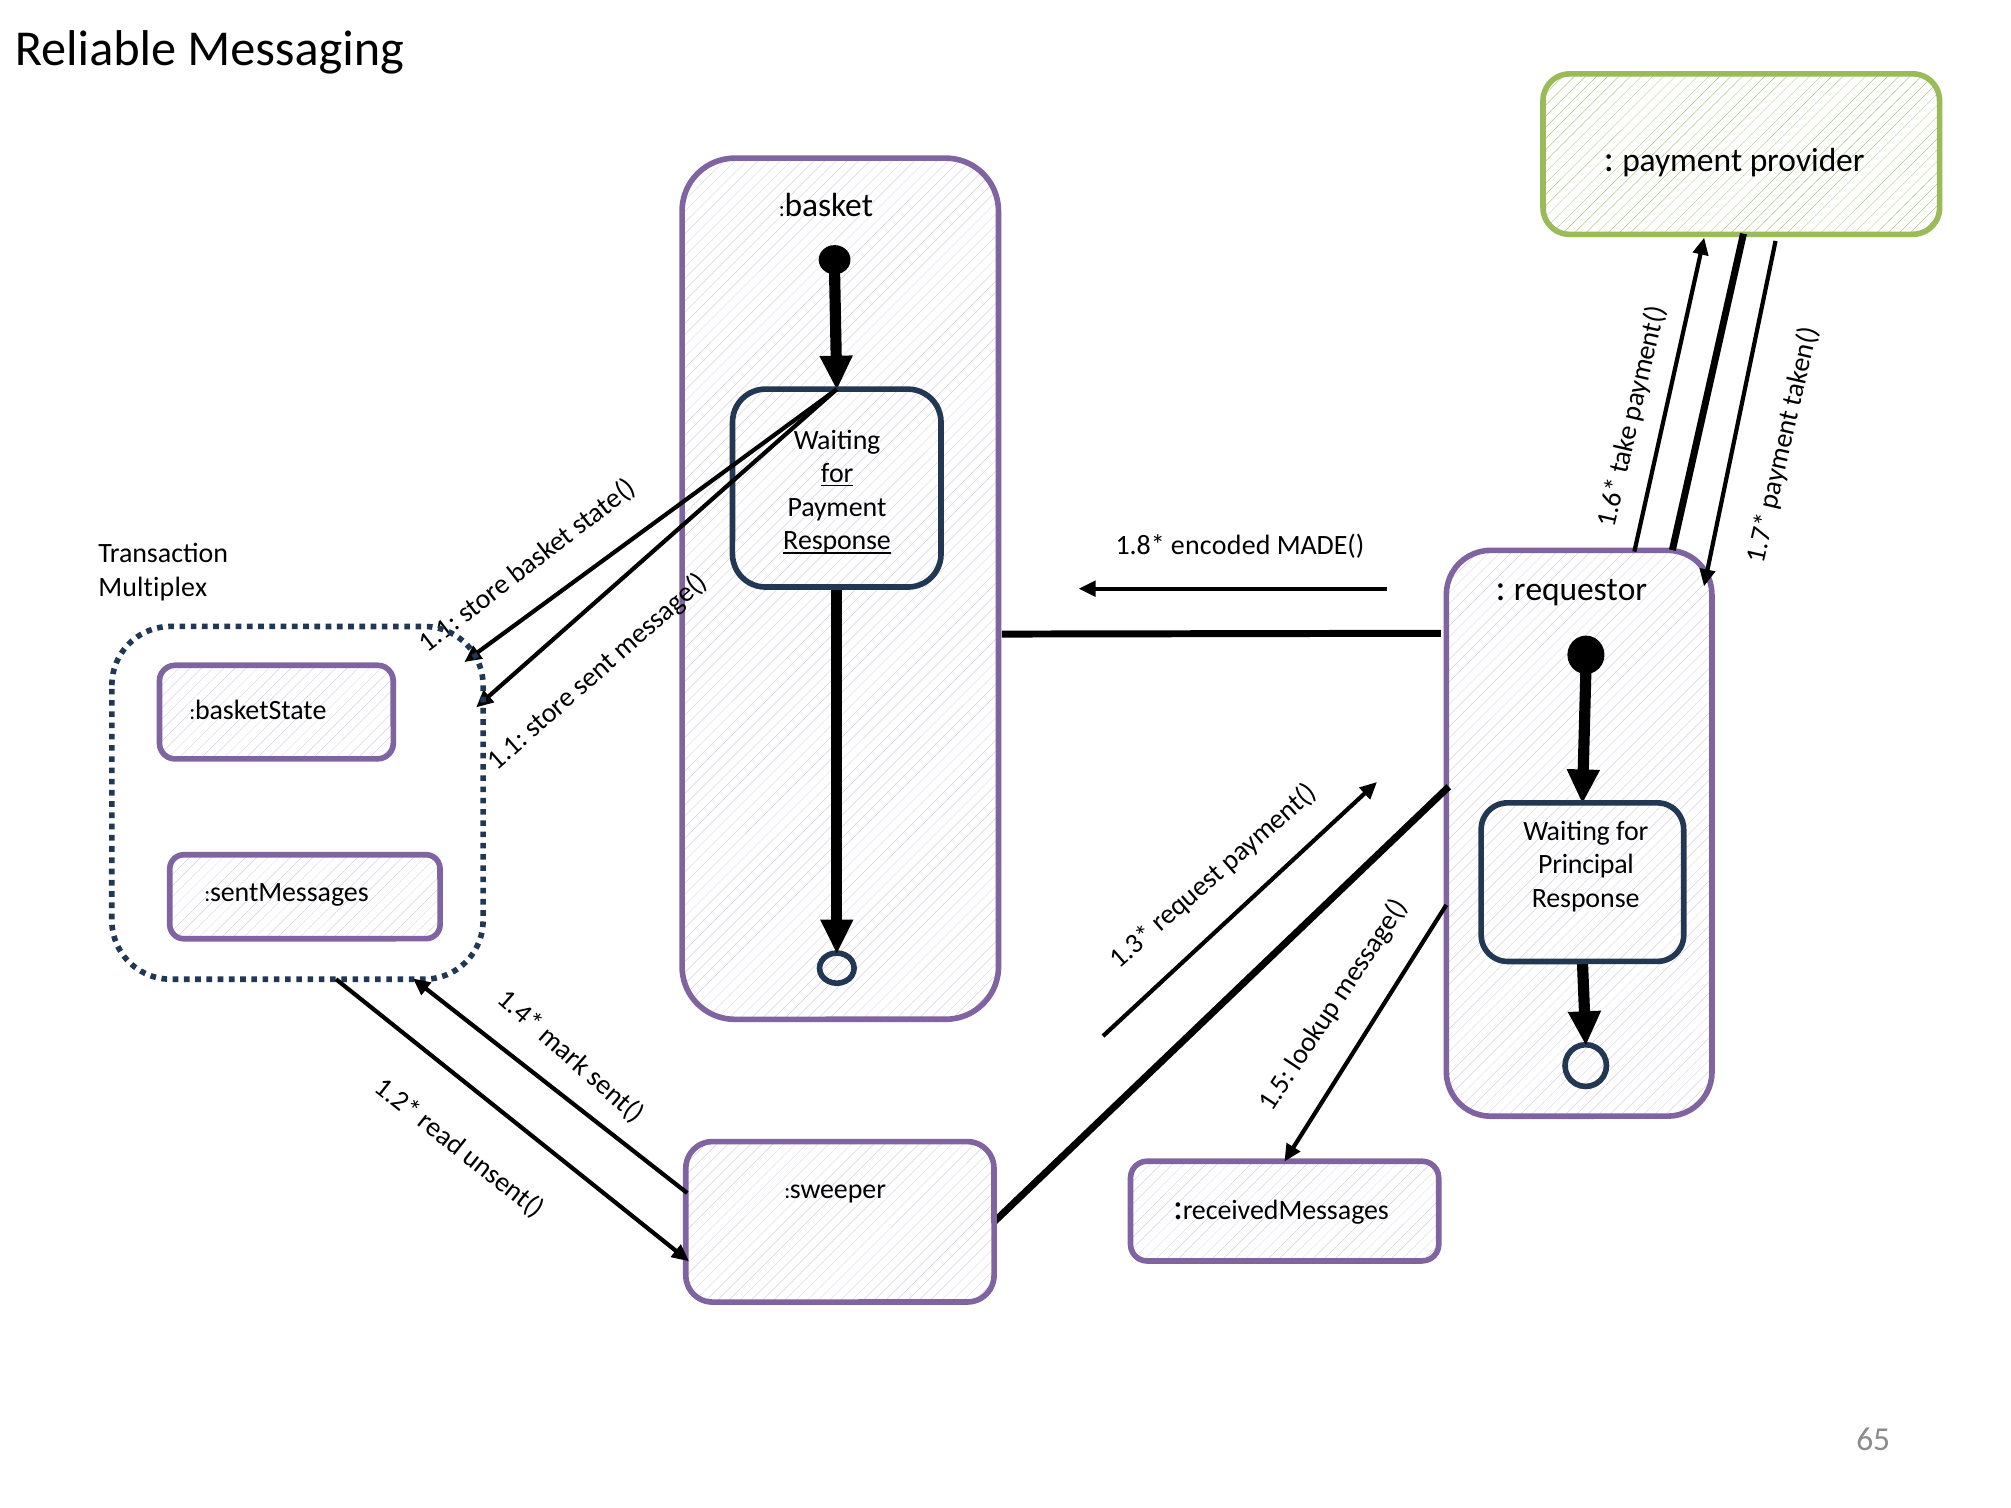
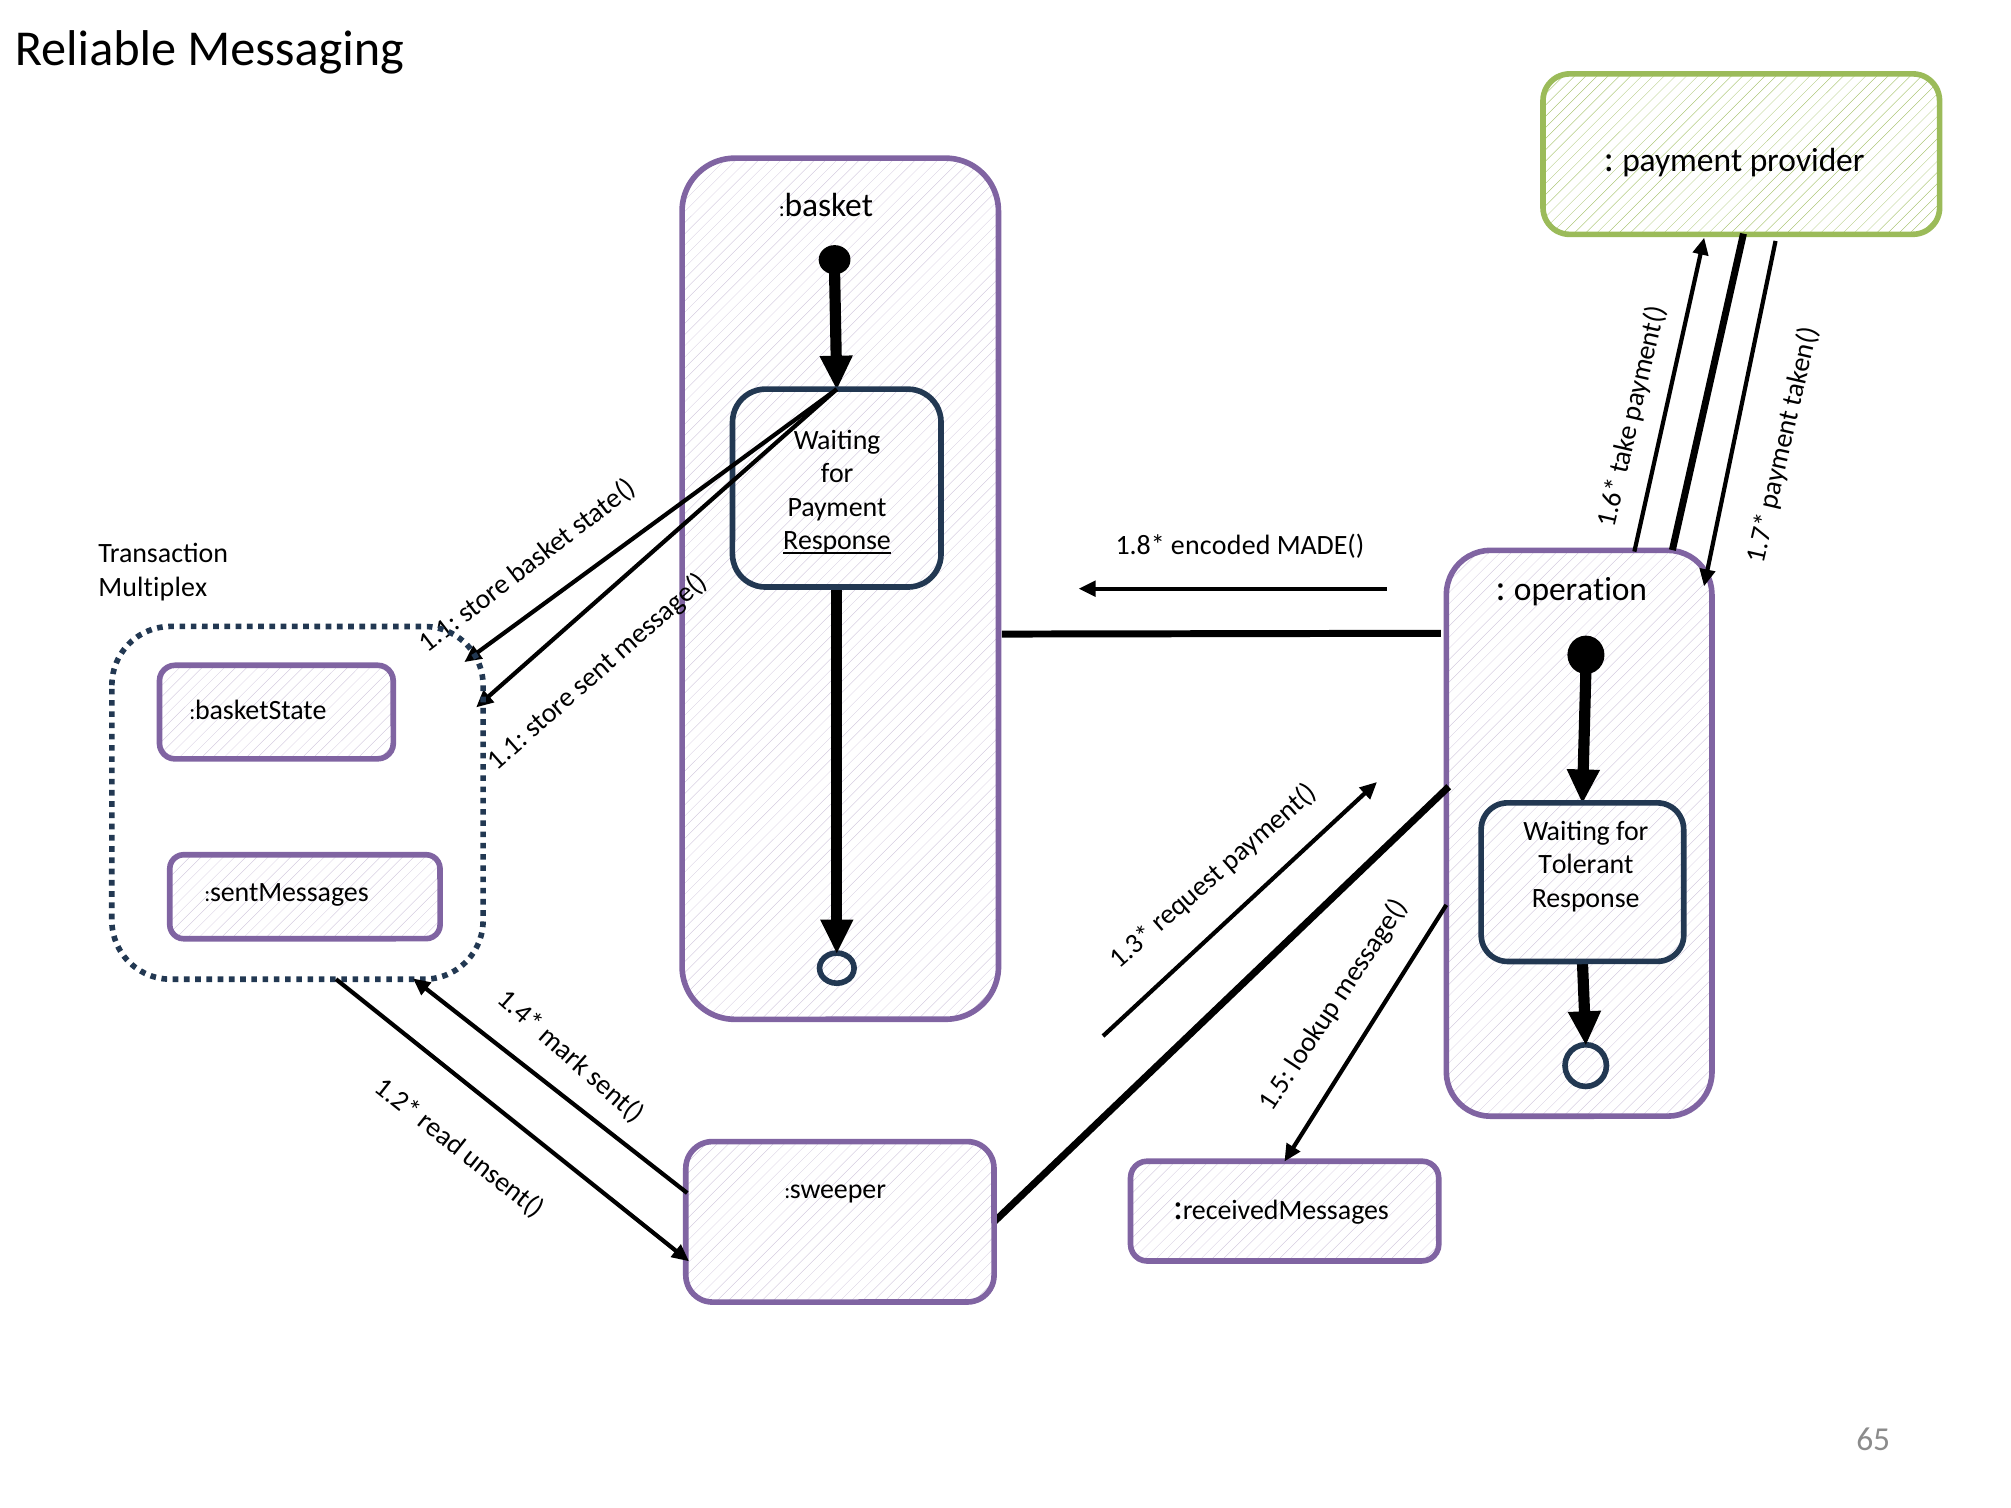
for underline: present -> none (837, 474)
requestor: requestor -> operation (1581, 590)
Principal: Principal -> Tolerant (1586, 865)
